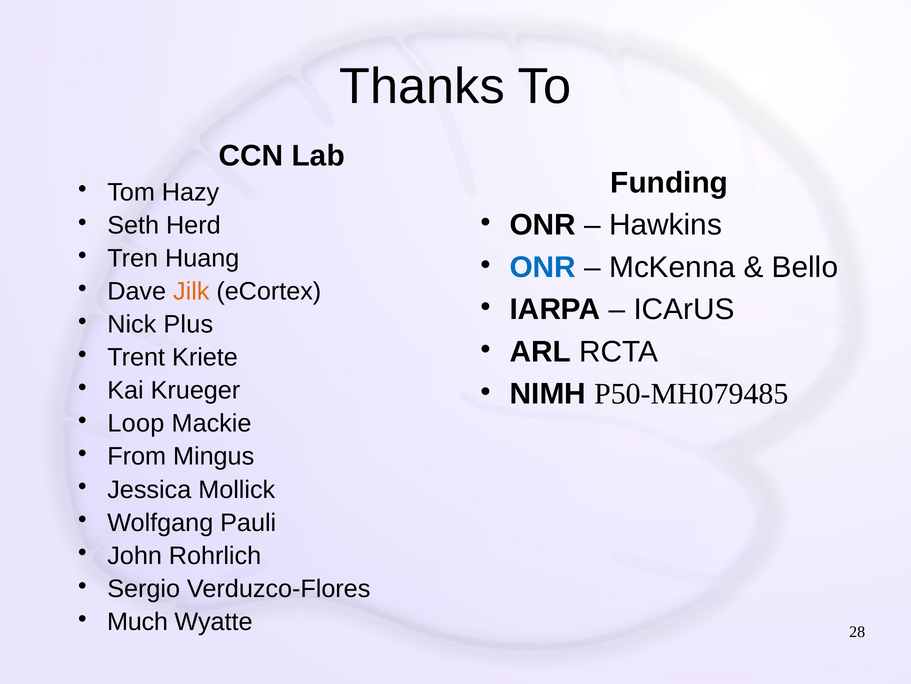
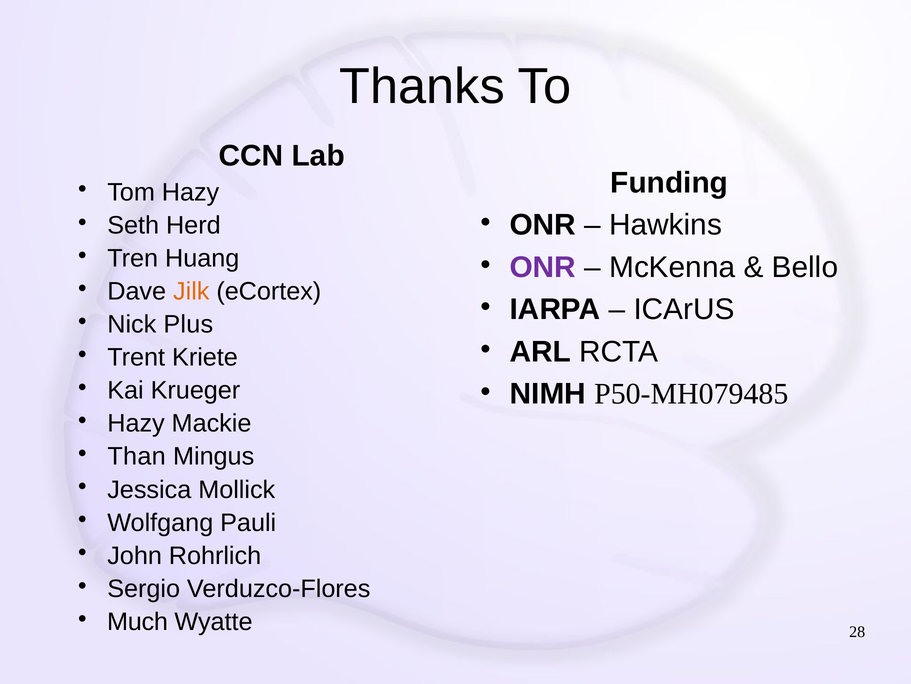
ONR colour: blue -> purple (543, 267)
Loop: Loop -> Hazy (136, 423)
From: From -> Than (137, 456)
